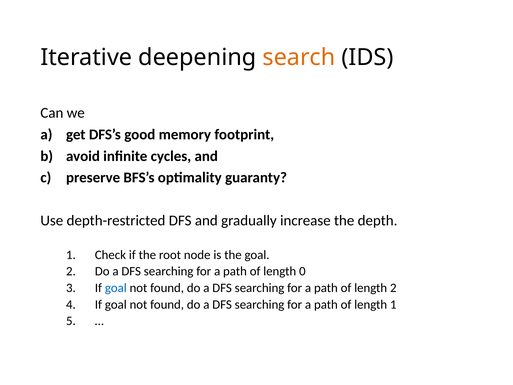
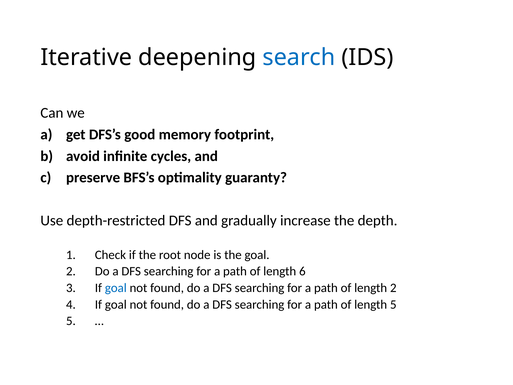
search colour: orange -> blue (299, 58)
0: 0 -> 6 (302, 271)
length 1: 1 -> 5 (393, 304)
